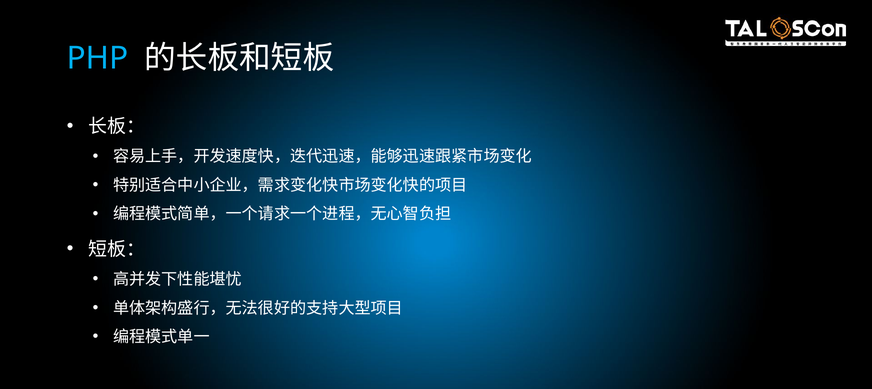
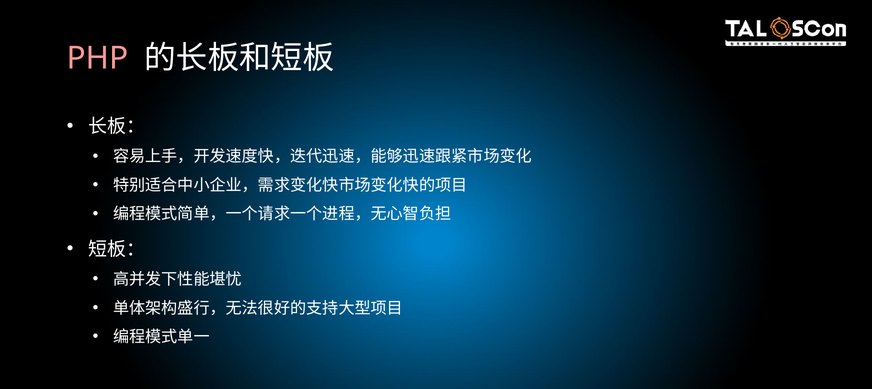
PHP colour: light blue -> pink (98, 58)
